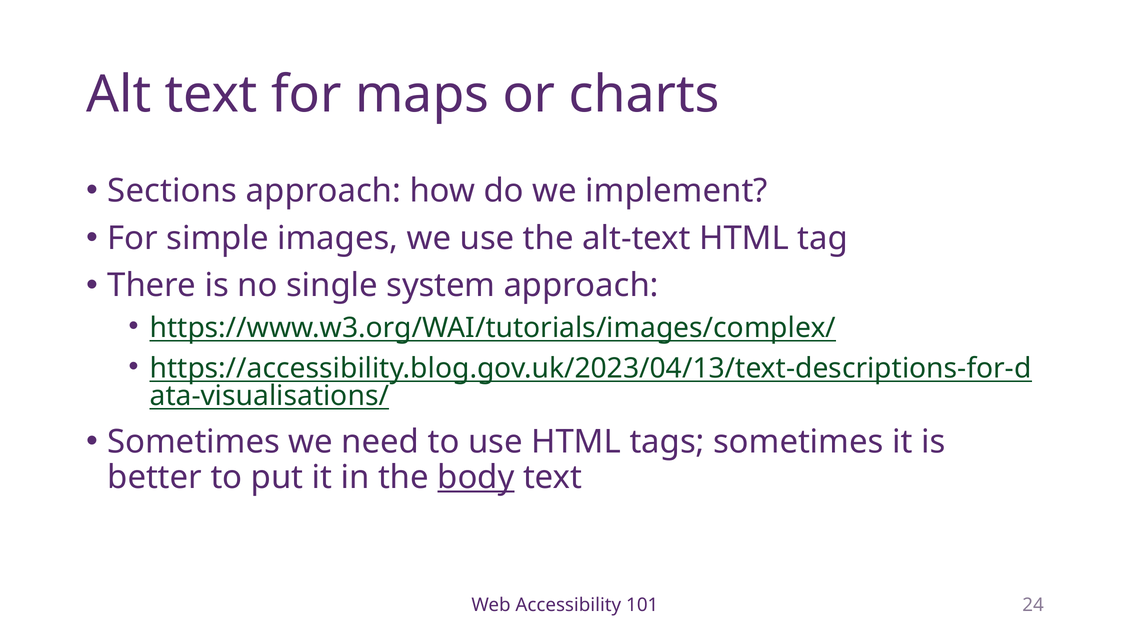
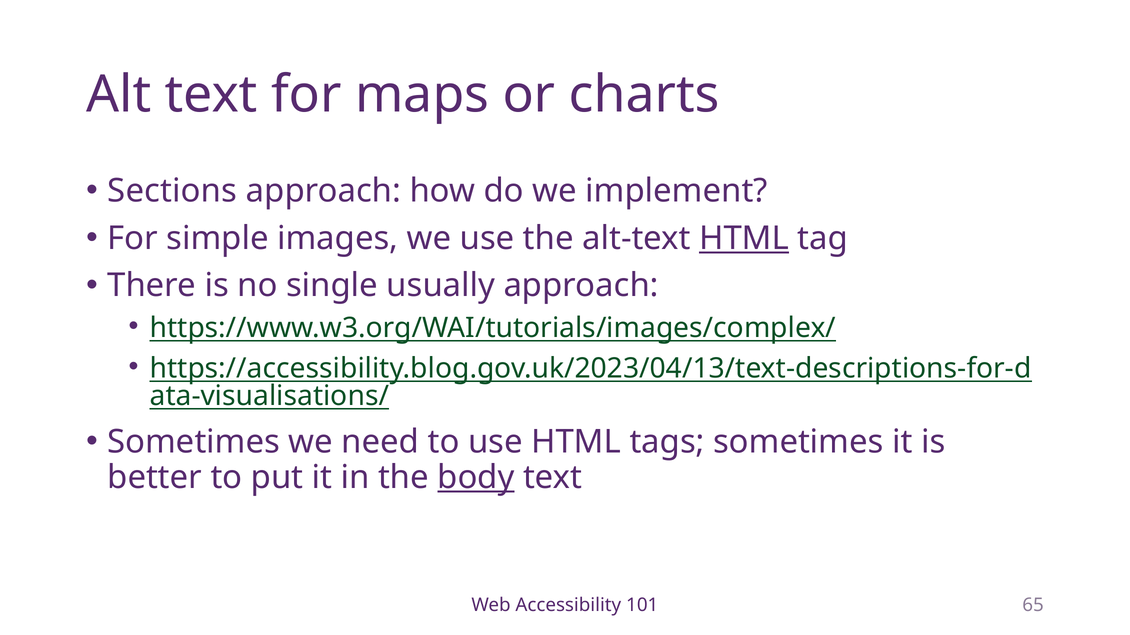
HTML underline: none -> present (744, 238)
system: system -> usually (441, 286)
24: 24 -> 65 (1033, 606)
